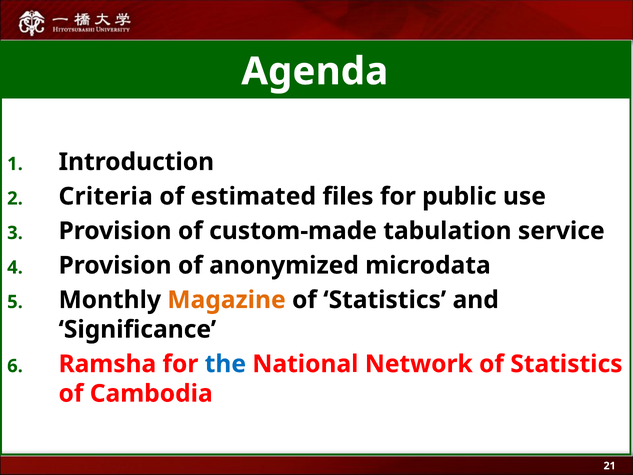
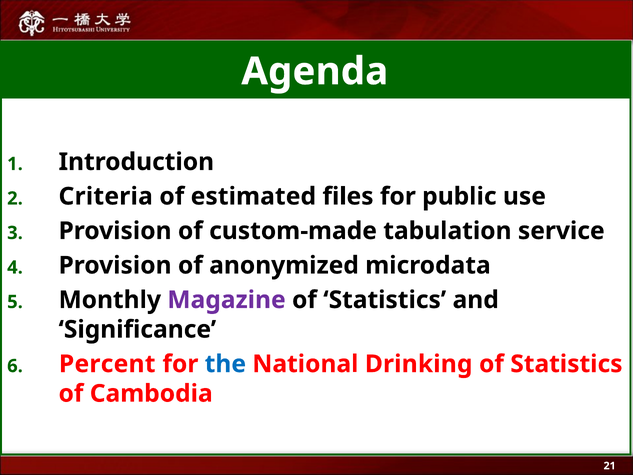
Magazine colour: orange -> purple (227, 300)
Ramsha: Ramsha -> Percent (107, 364)
Network: Network -> Drinking (419, 364)
